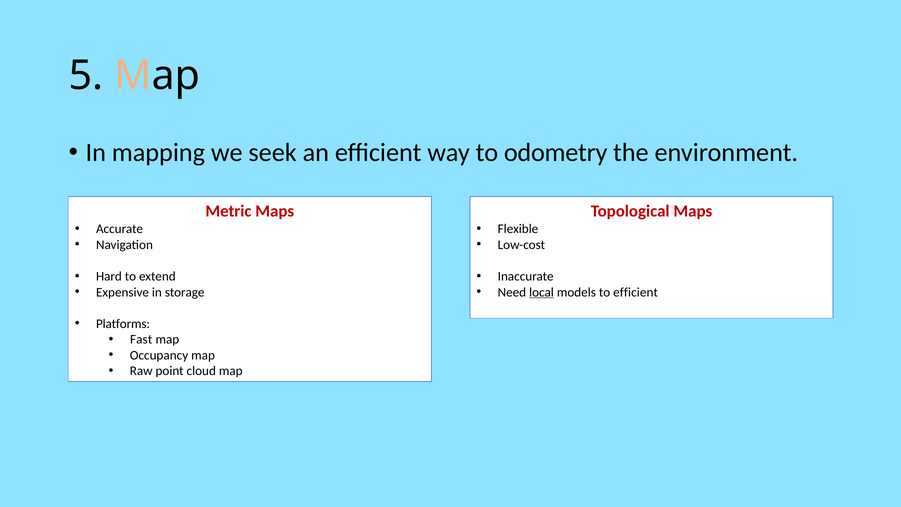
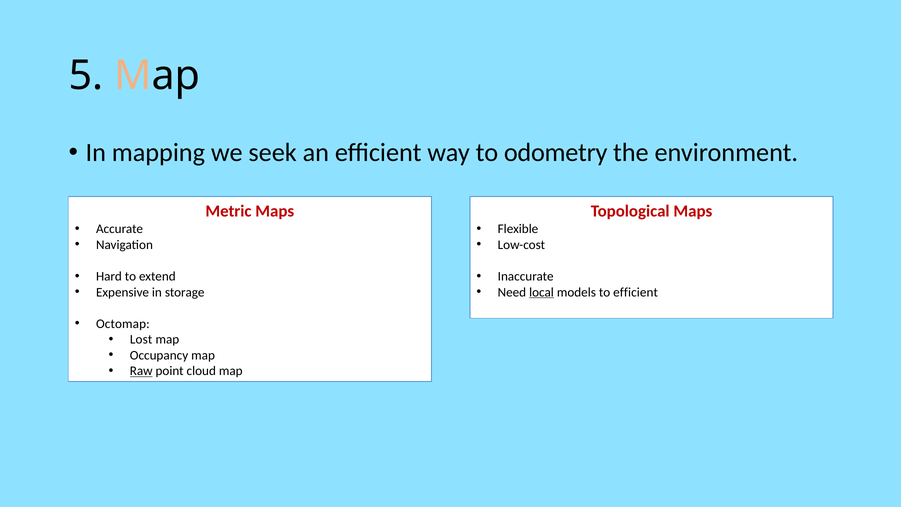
Platforms: Platforms -> Octomap (123, 324)
Fast: Fast -> Lost (141, 339)
Raw underline: none -> present (141, 371)
